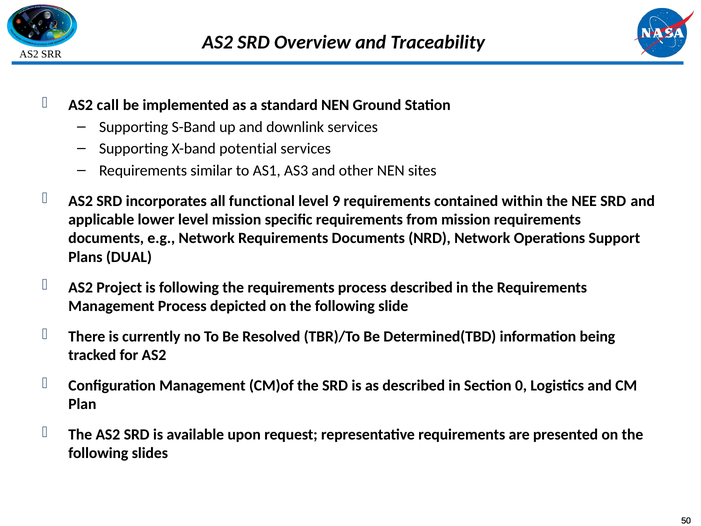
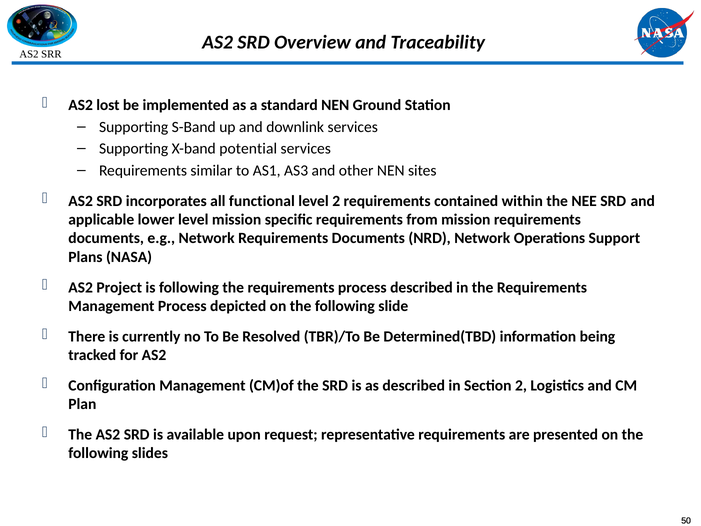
call: call -> lost (108, 105)
level 9: 9 -> 2 (336, 201)
DUAL: DUAL -> NASA (129, 257)
Section 0: 0 -> 2 (521, 385)
